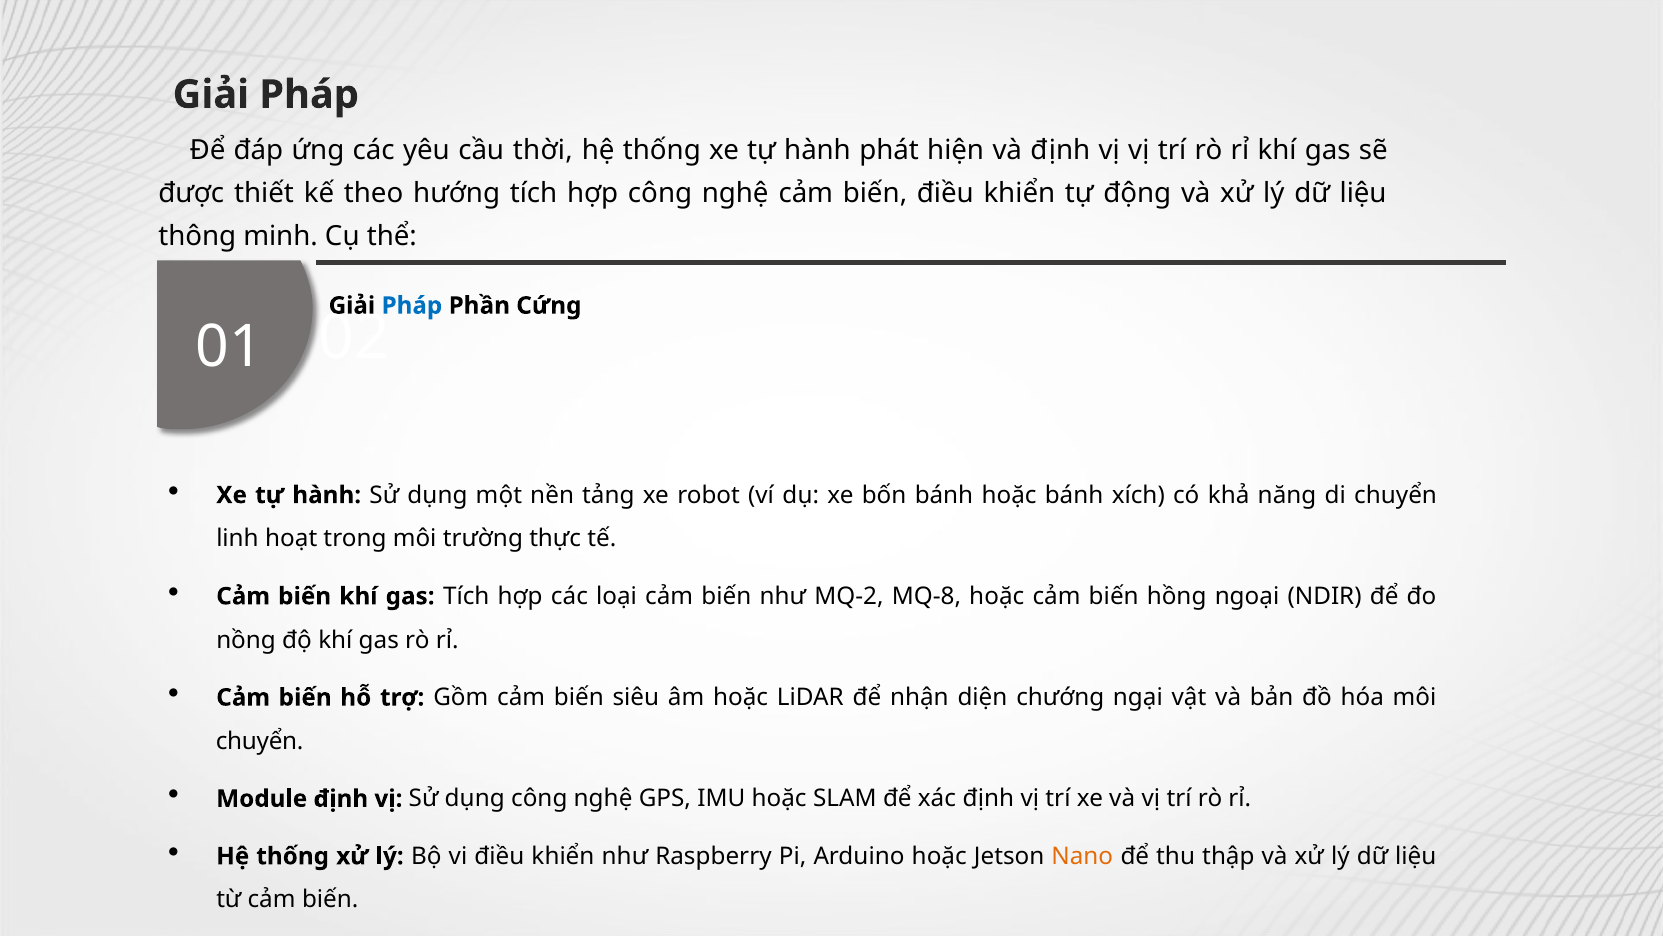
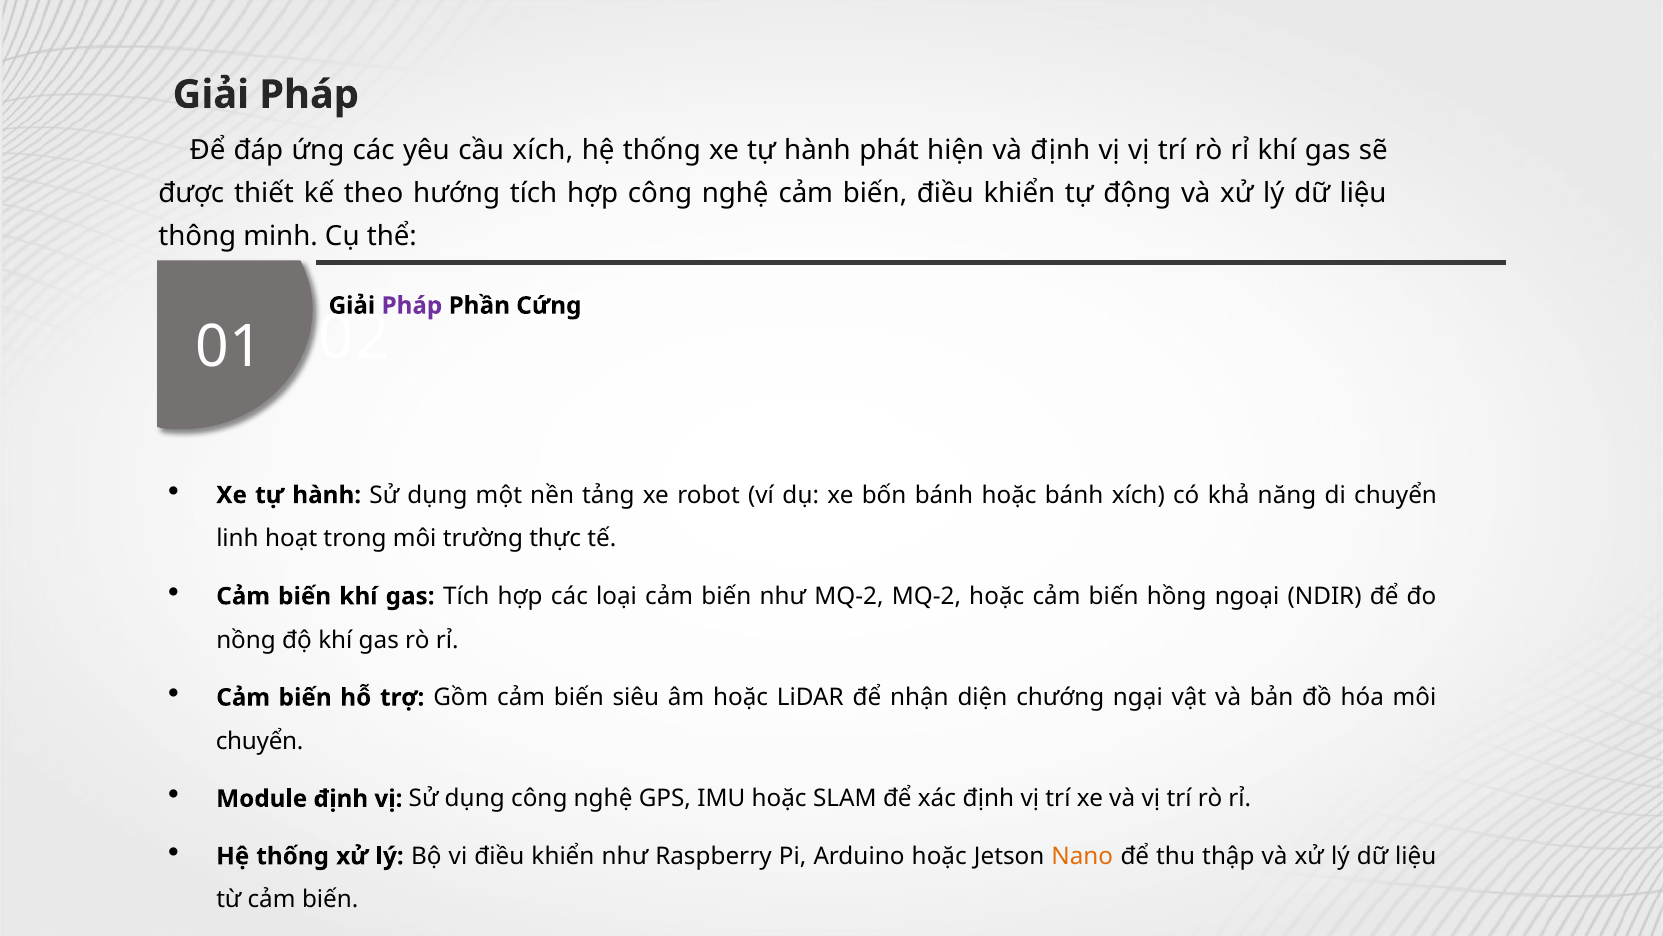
cầu thời: thời -> xích (543, 150)
Pháp colour: blue -> purple (412, 305)
MQ-2 MQ-8: MQ-8 -> MQ-2 (926, 596)
